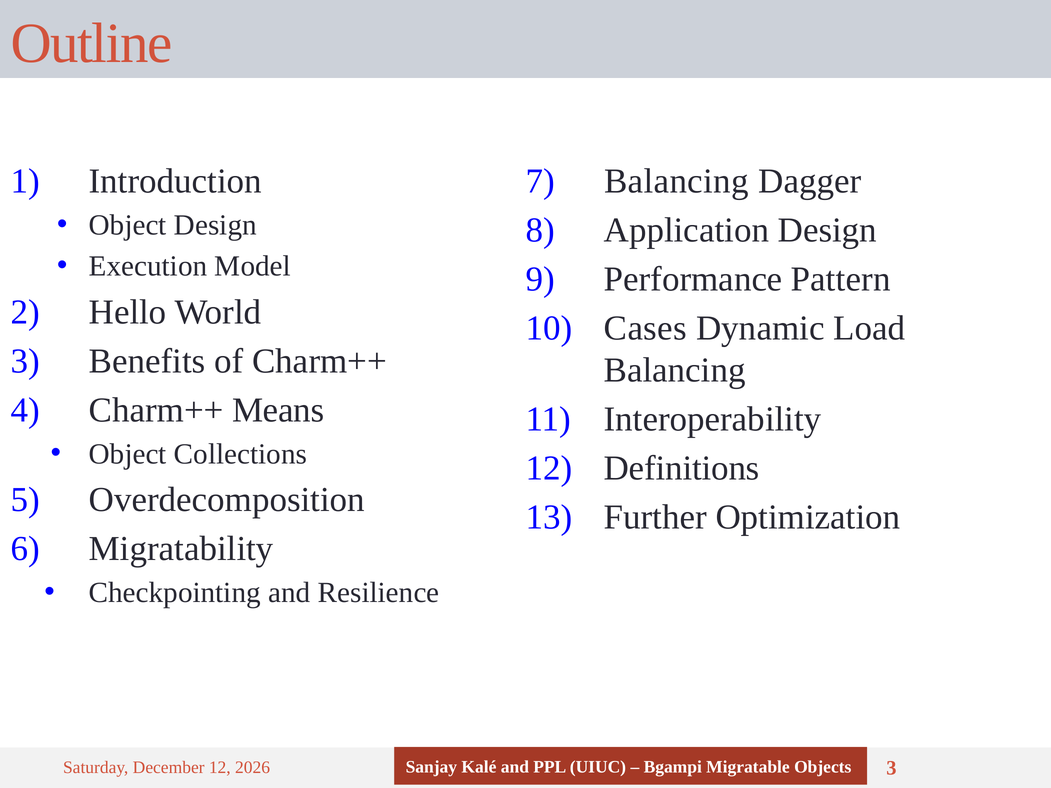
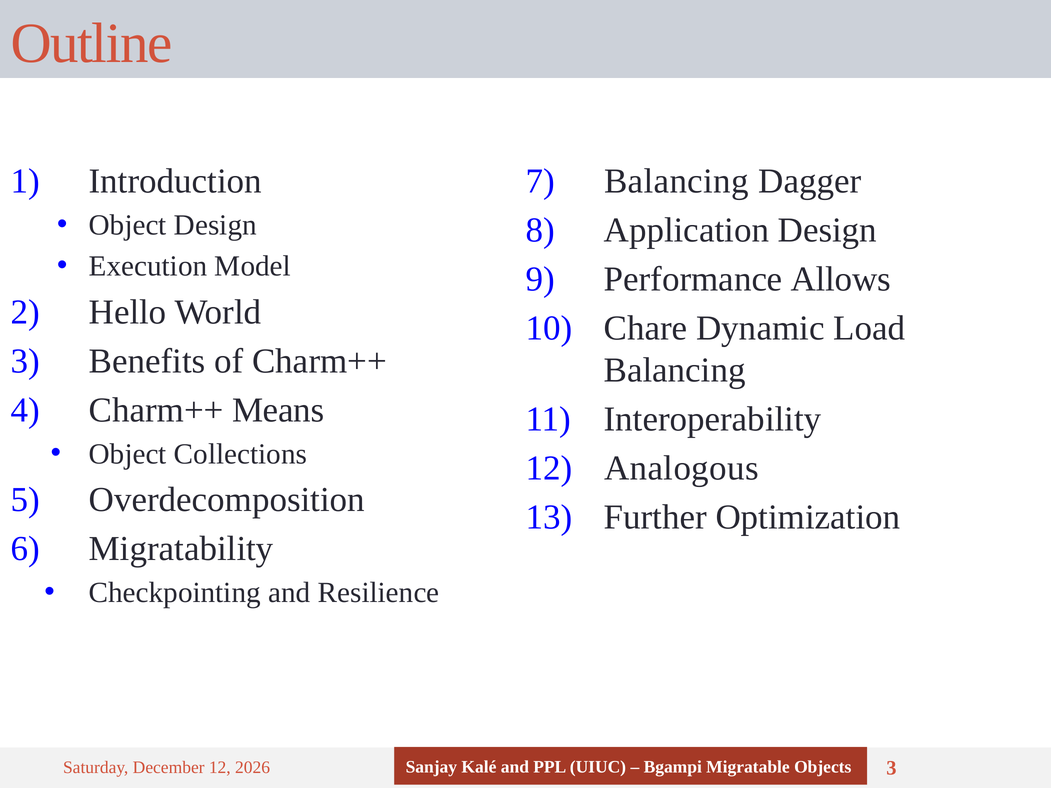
Pattern: Pattern -> Allows (841, 279)
Cases: Cases -> Chare (646, 328)
Definitions: Definitions -> Analogous (681, 468)
